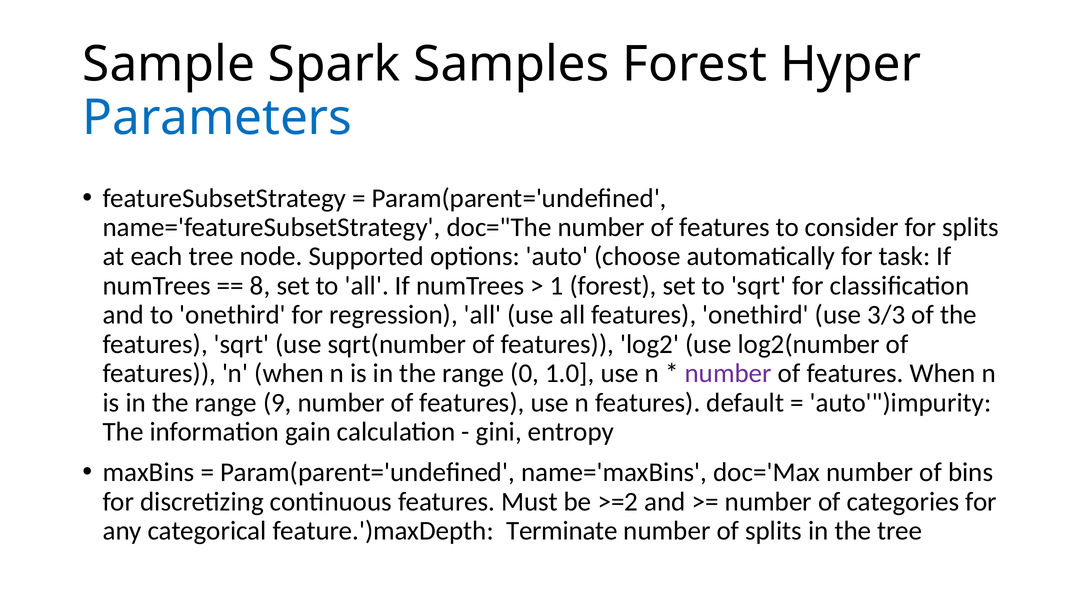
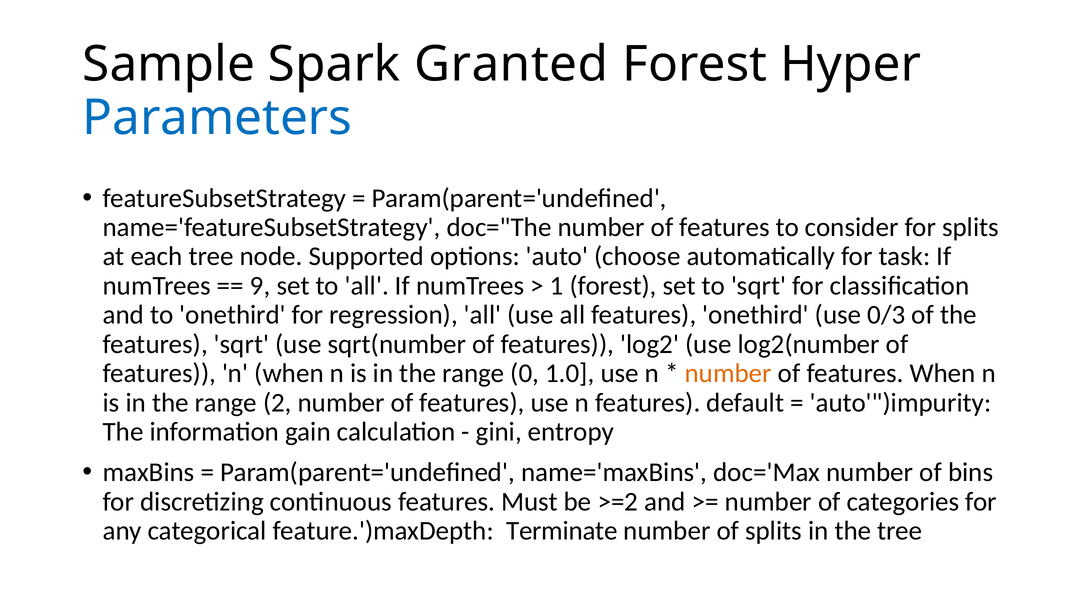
Samples: Samples -> Granted (511, 64)
8: 8 -> 9 (260, 286)
3/3: 3/3 -> 0/3 (886, 315)
number colour: purple -> orange (728, 373)
9: 9 -> 2 (277, 402)
